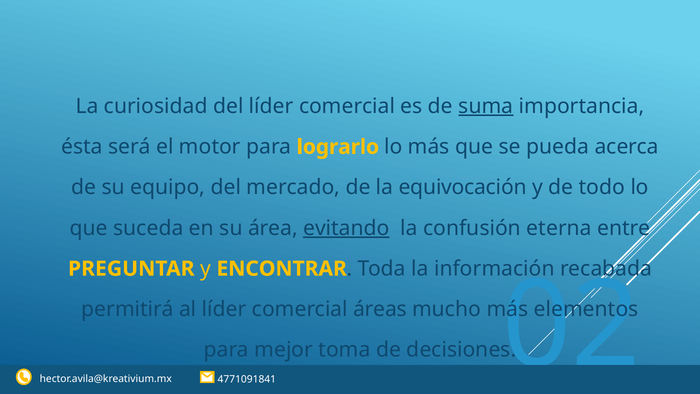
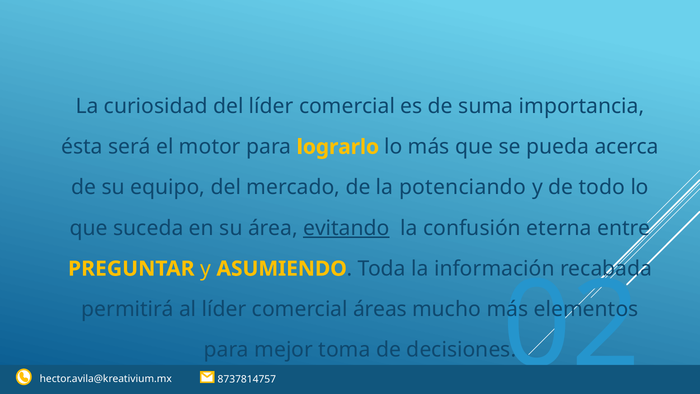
suma underline: present -> none (486, 106)
equivocación: equivocación -> potenciando (463, 187)
ENCONTRAR: ENCONTRAR -> ASUMIENDO (282, 269)
4771091841: 4771091841 -> 8737814757 (247, 379)
